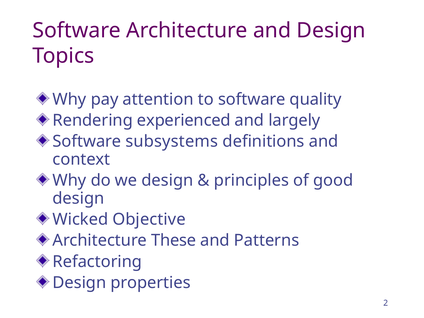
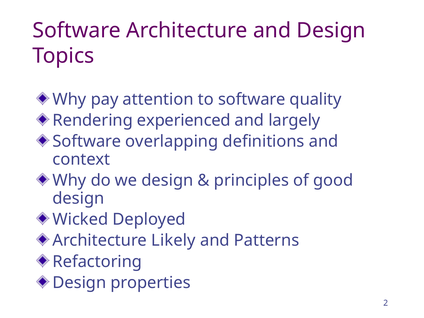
subsystems: subsystems -> overlapping (172, 142)
Objective: Objective -> Deployed (149, 219)
These: These -> Likely (173, 240)
